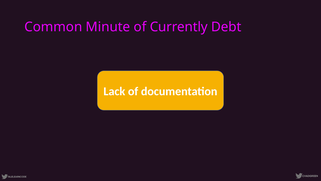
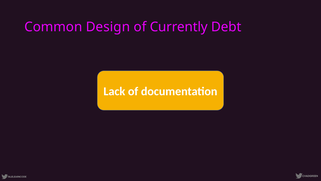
Minute: Minute -> Design (108, 27)
